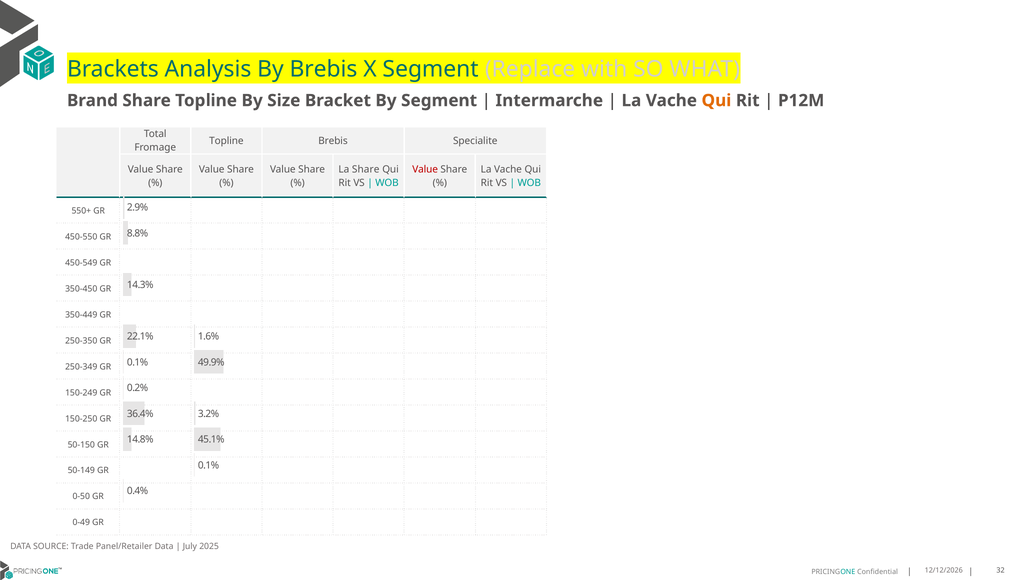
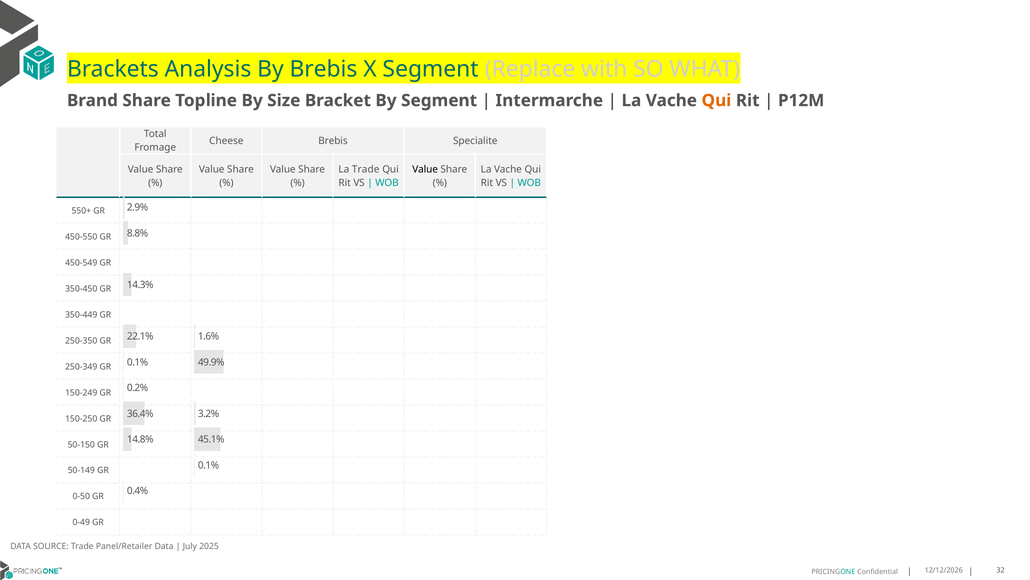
Topline: Topline -> Cheese (226, 141)
La Share: Share -> Trade (366, 169)
Value colour: red -> black (425, 169)
